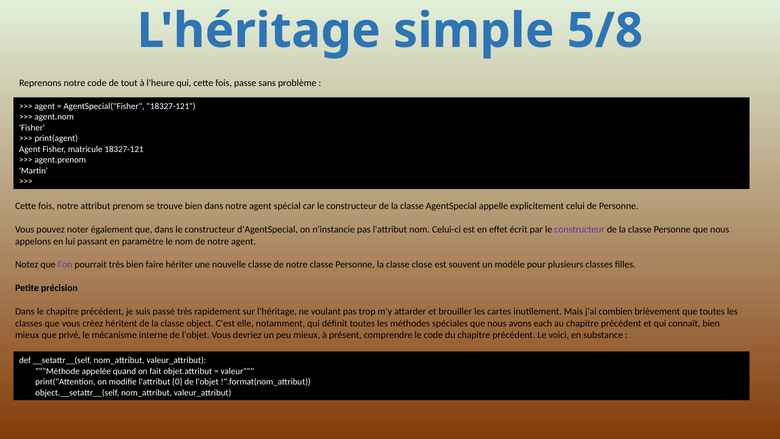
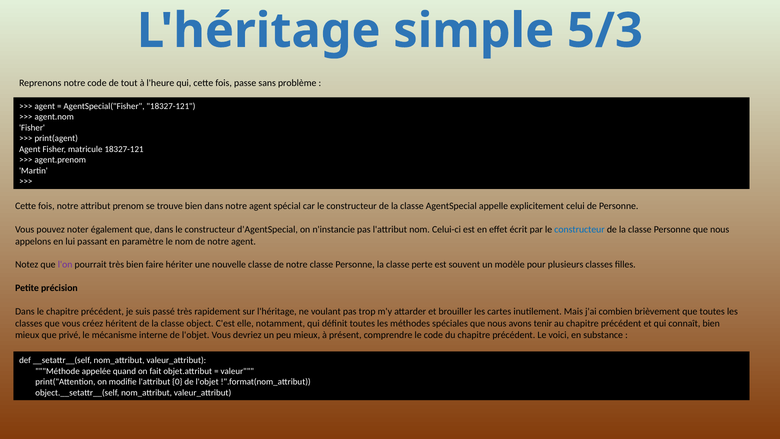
5/8: 5/8 -> 5/3 (605, 31)
constructeur colour: purple -> blue (580, 230)
close: close -> perte (422, 265)
each: each -> tenir (543, 323)
